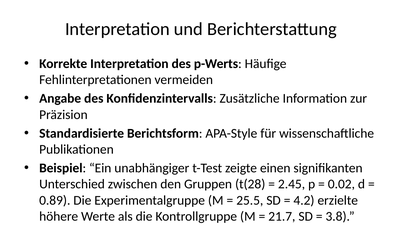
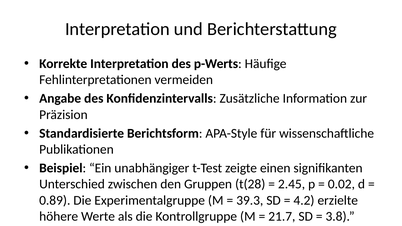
25.5: 25.5 -> 39.3 (250, 200)
